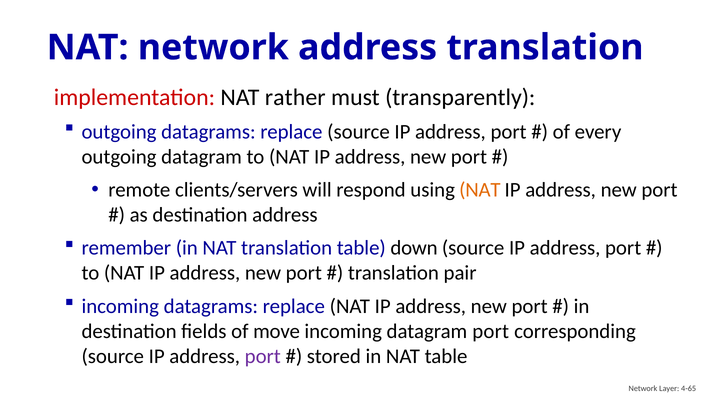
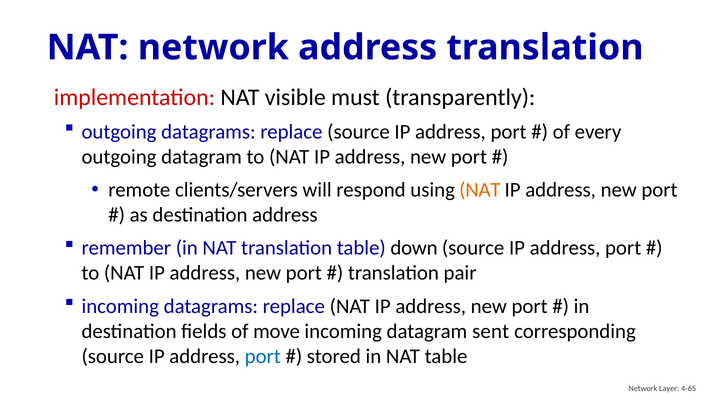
rather: rather -> visible (295, 97)
datagram port: port -> sent (491, 331)
port colour: purple -> blue (263, 356)
